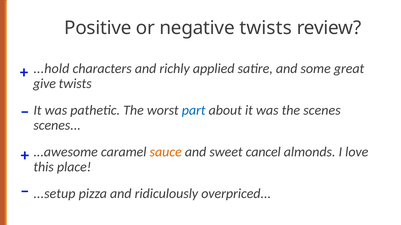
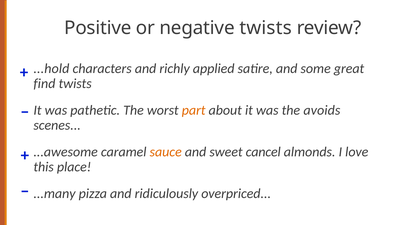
give: give -> find (44, 84)
part colour: blue -> orange (194, 111)
the scenes: scenes -> avoids (322, 111)
...setup: ...setup -> ...many (54, 194)
